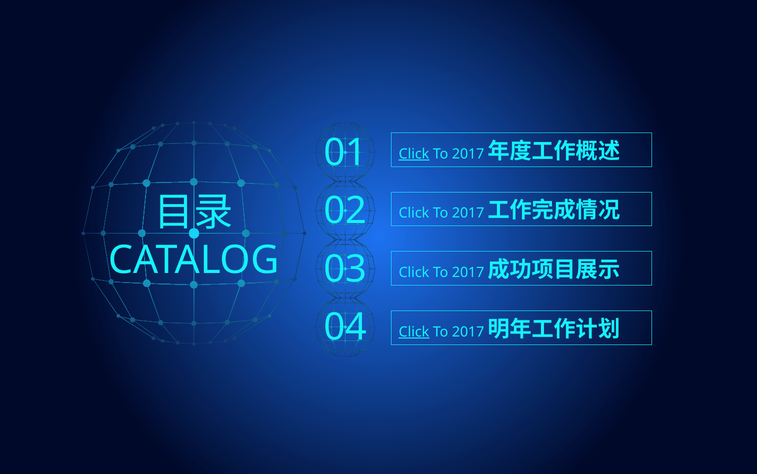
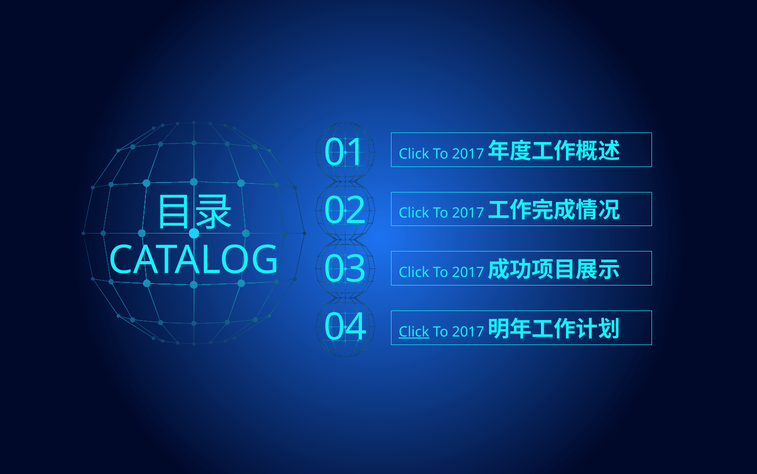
Click underline: present -> none (414, 154)
